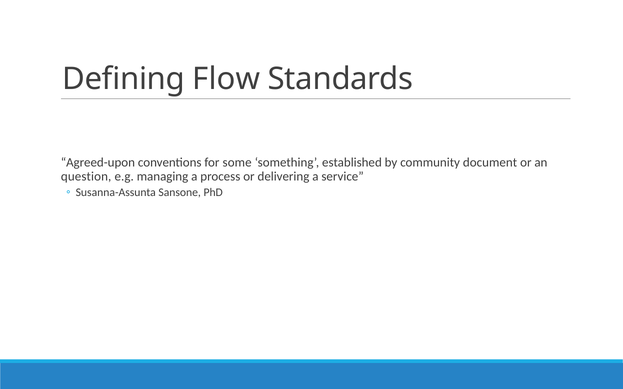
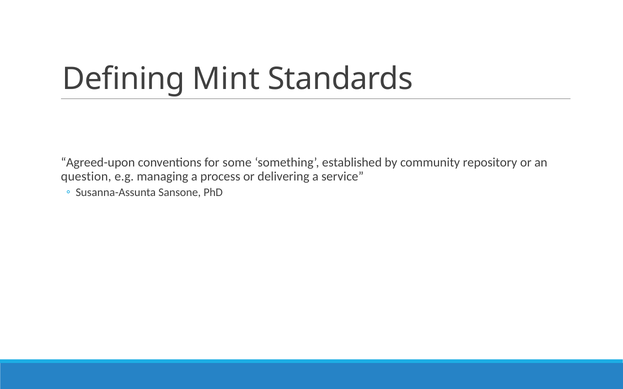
Flow: Flow -> Mint (226, 79)
document: document -> repository (490, 163)
